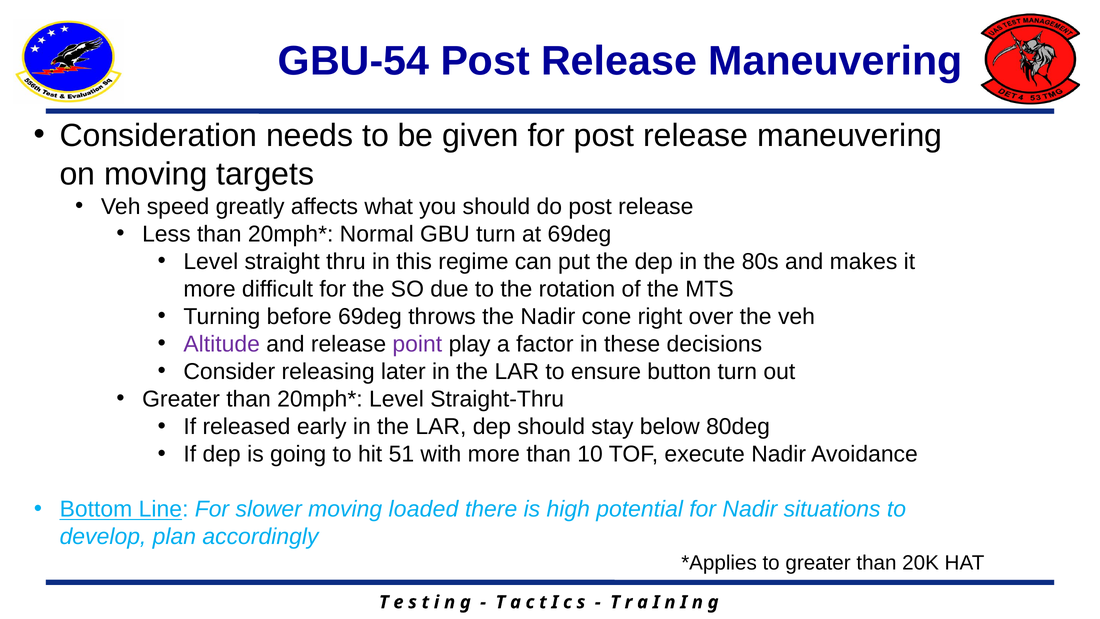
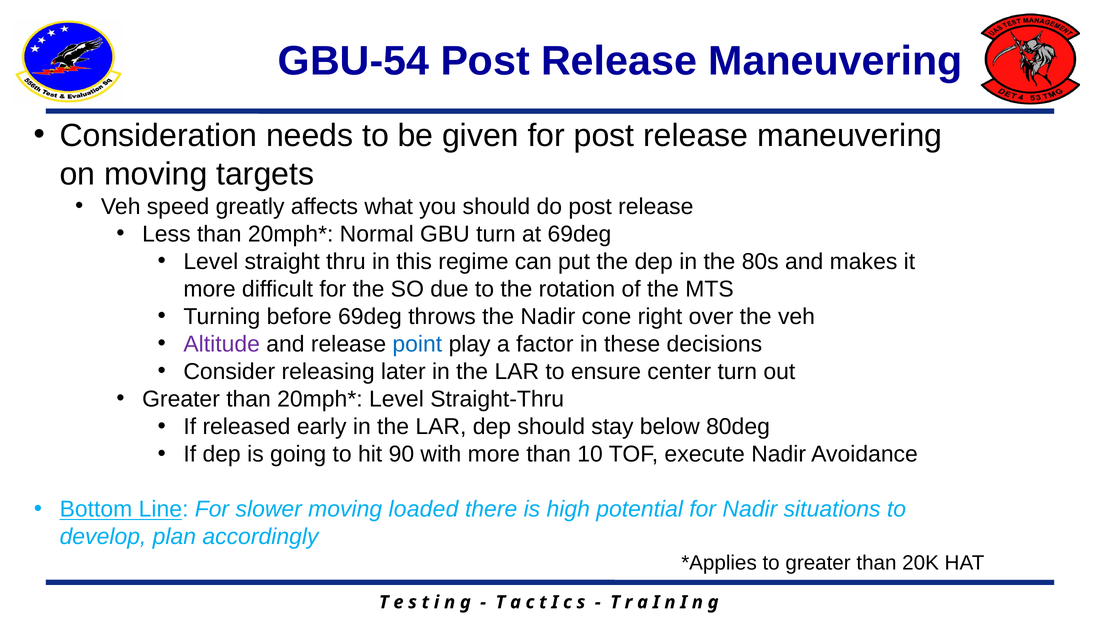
point colour: purple -> blue (417, 344)
button: button -> center (679, 372)
51: 51 -> 90 (401, 454)
